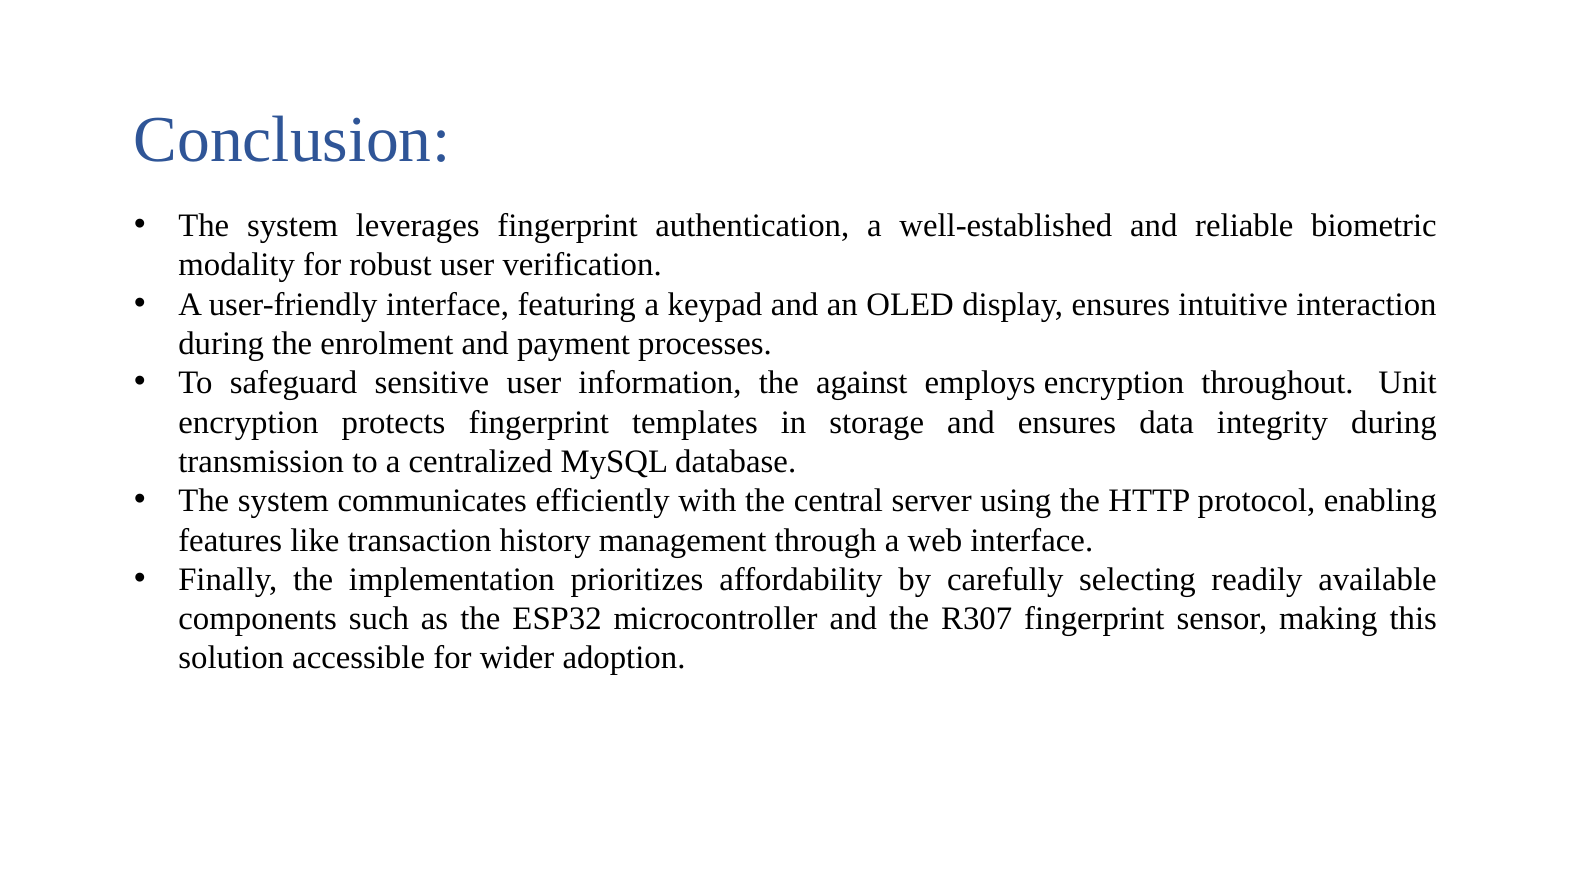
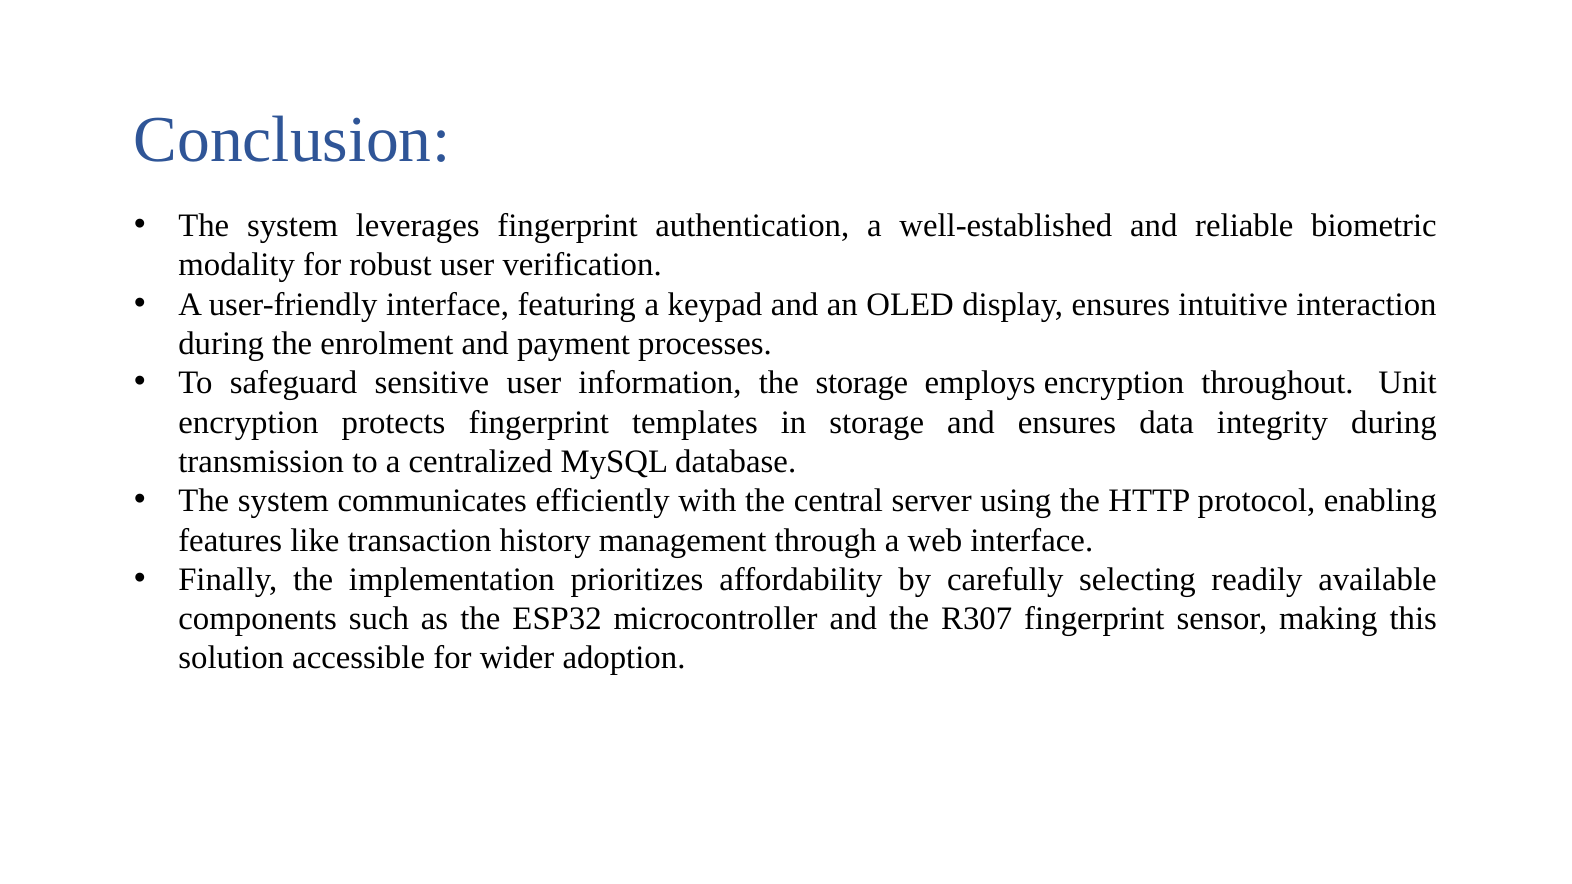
the against: against -> storage (862, 383)
